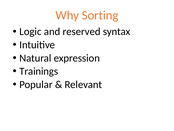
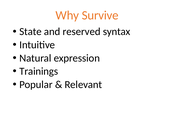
Sorting: Sorting -> Survive (100, 15)
Logic: Logic -> State (30, 31)
